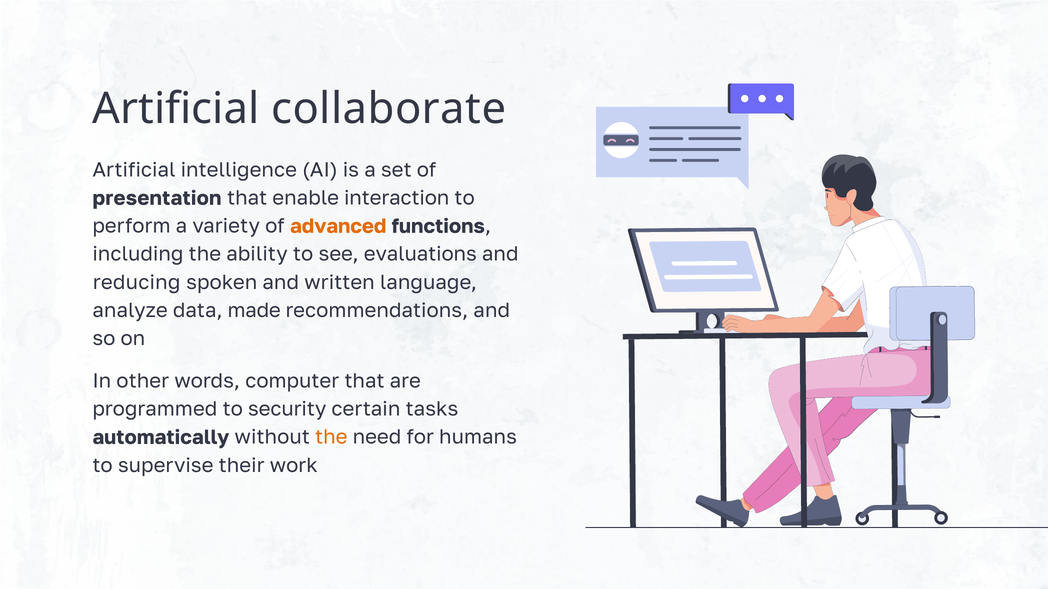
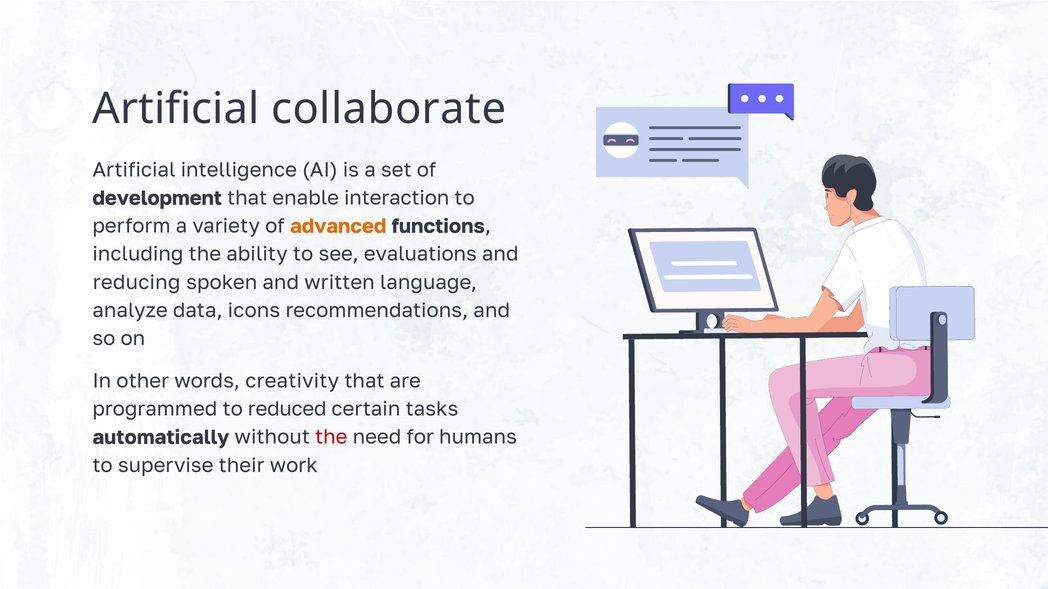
presentation: presentation -> development (157, 198)
made: made -> icons (254, 311)
computer: computer -> creativity (292, 381)
security: security -> reduced (287, 410)
the colour: orange -> red (331, 438)
